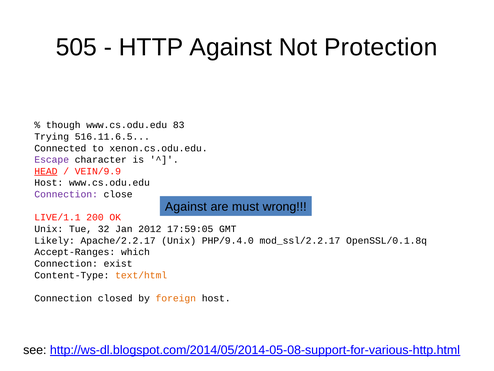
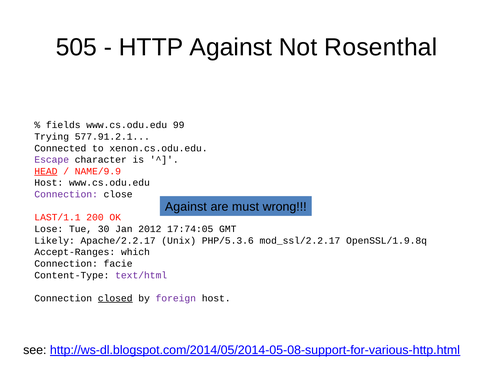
Protection: Protection -> Rosenthal (381, 47)
though: though -> fields (63, 125)
83: 83 -> 99 (179, 125)
516.11.6.5: 516.11.6.5 -> 577.91.2.1 (112, 136)
VEIN/9.9: VEIN/9.9 -> NAME/9.9 (98, 171)
LIVE/1.1: LIVE/1.1 -> LAST/1.1 (57, 217)
Unix: Unix -> Lose (49, 229)
32: 32 -> 30 (104, 229)
17:59:05: 17:59:05 -> 17:74:05 (190, 229)
PHP/9.4.0: PHP/9.4.0 -> PHP/5.3.6 (228, 240)
OpenSSL/0.1.8q: OpenSSL/0.1.8q -> OpenSSL/1.9.8q (387, 240)
exist: exist -> facie (118, 263)
text/html colour: orange -> purple (141, 275)
closed underline: none -> present (115, 298)
foreign colour: orange -> purple (176, 298)
